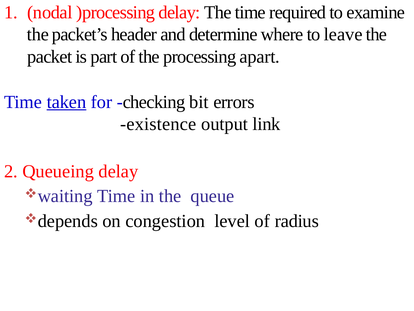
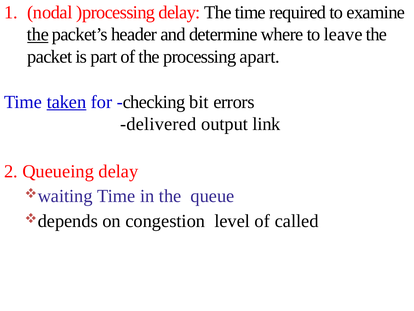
the underline: none -> present (38, 34)
existence: existence -> delivered (158, 124)
radius: radius -> called (297, 221)
